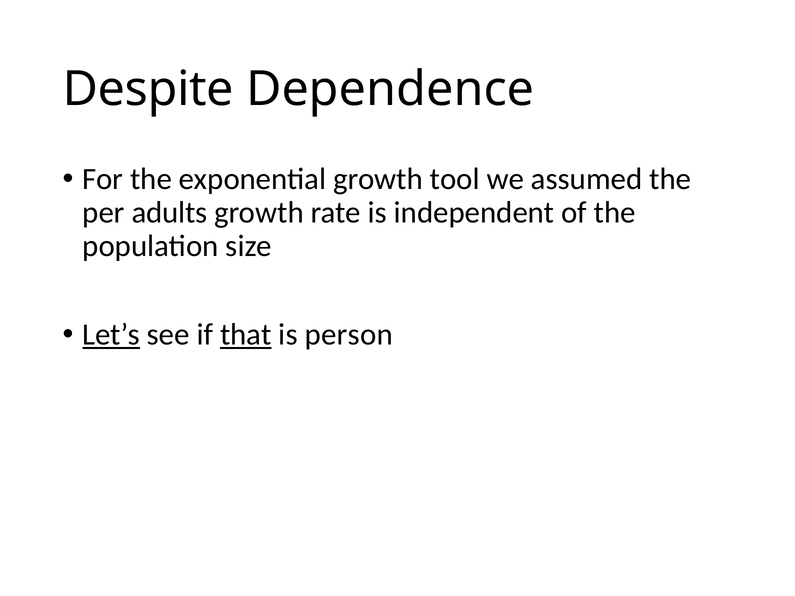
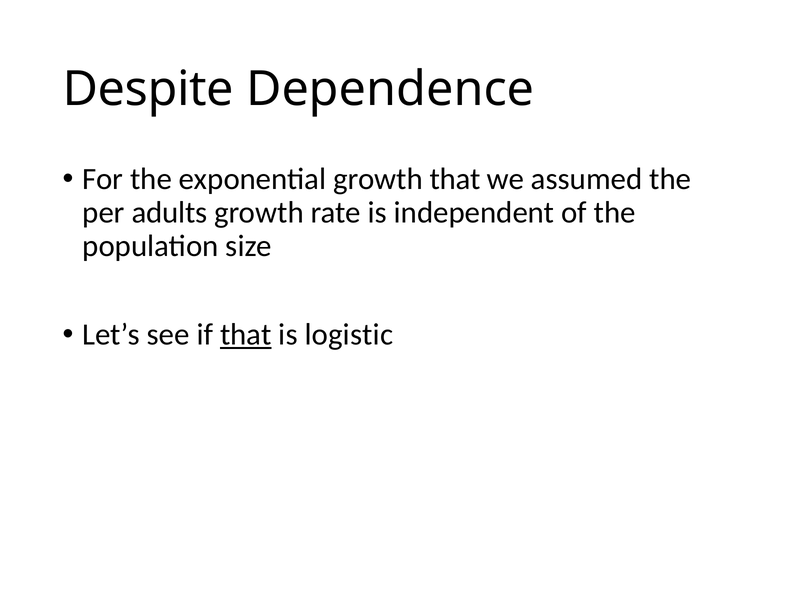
growth tool: tool -> that (455, 179)
Let’s underline: present -> none (111, 335)
person: person -> logistic (349, 335)
